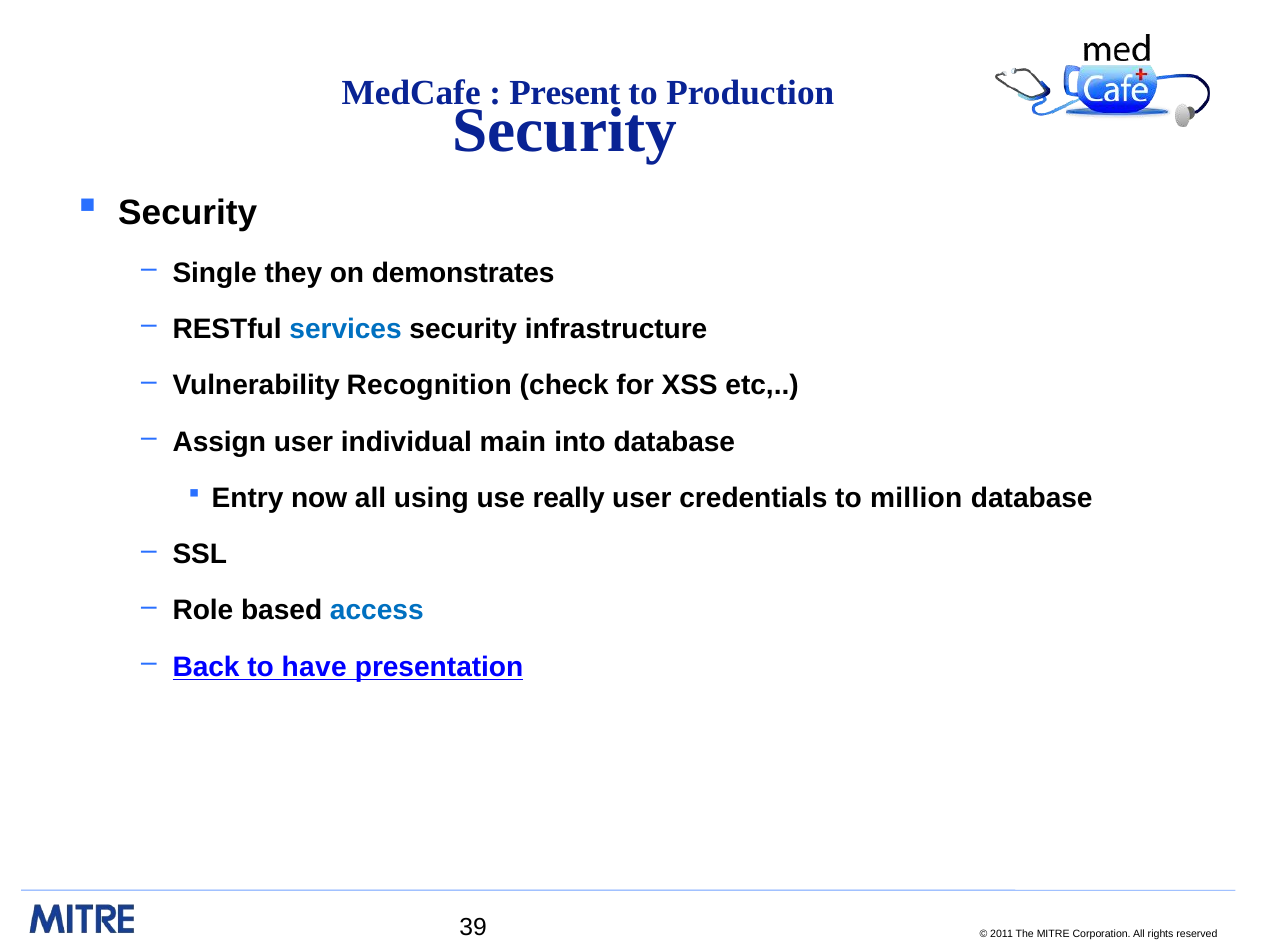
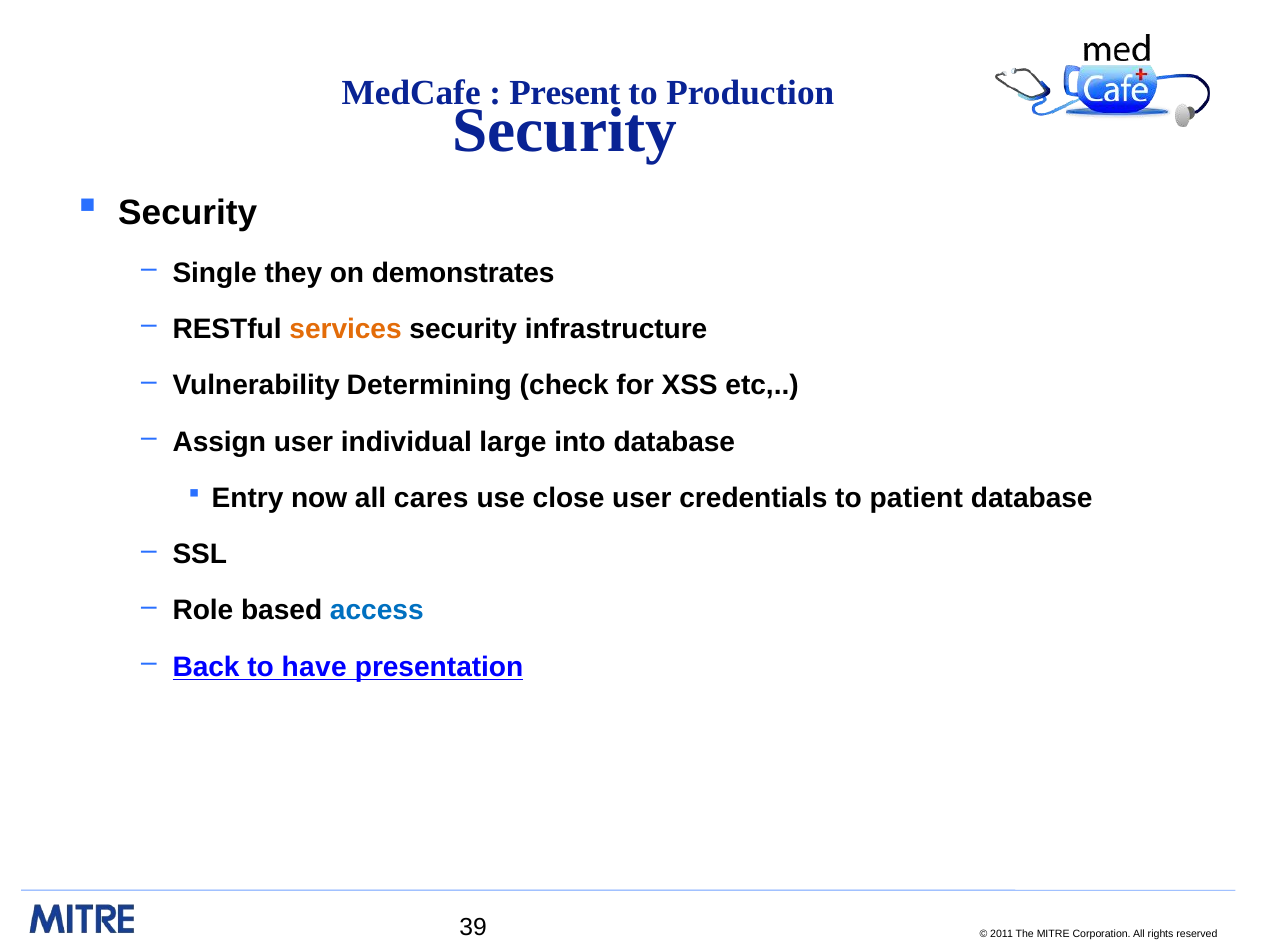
services colour: blue -> orange (346, 329)
Recognition: Recognition -> Determining (429, 386)
main: main -> large (513, 442)
using: using -> cares (431, 498)
really: really -> close (569, 498)
million: million -> patient (916, 498)
